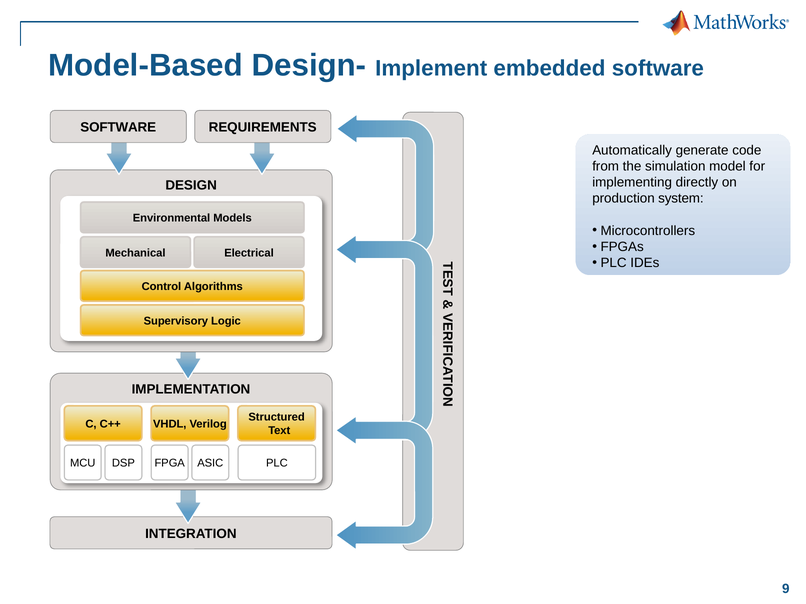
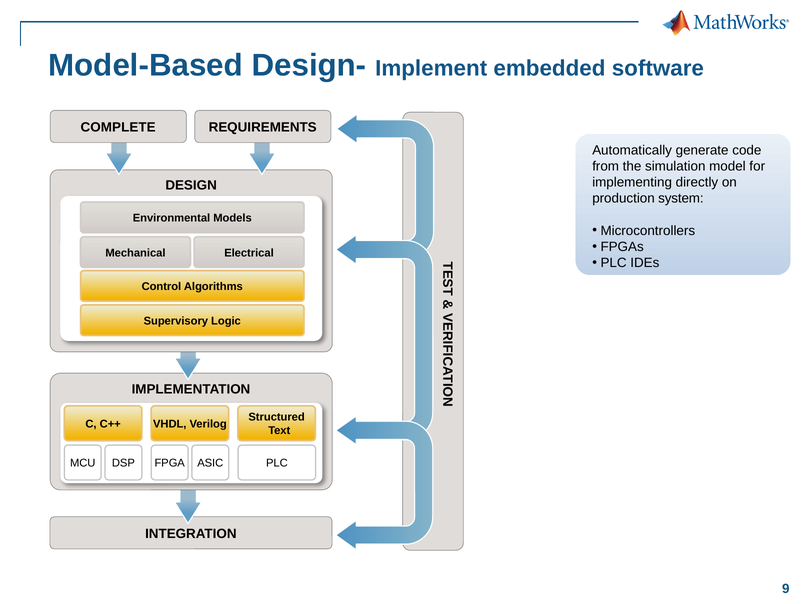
SOFTWARE: SOFTWARE -> COMPLETE (118, 127)
